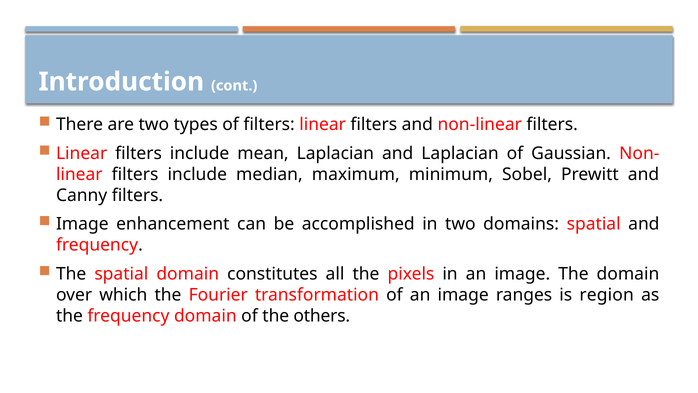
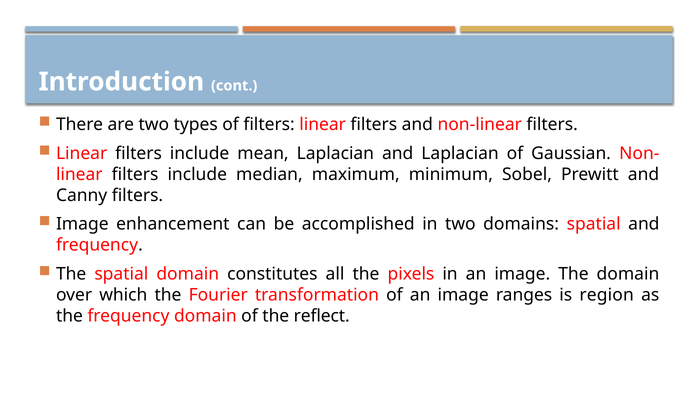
others: others -> reflect (322, 316)
